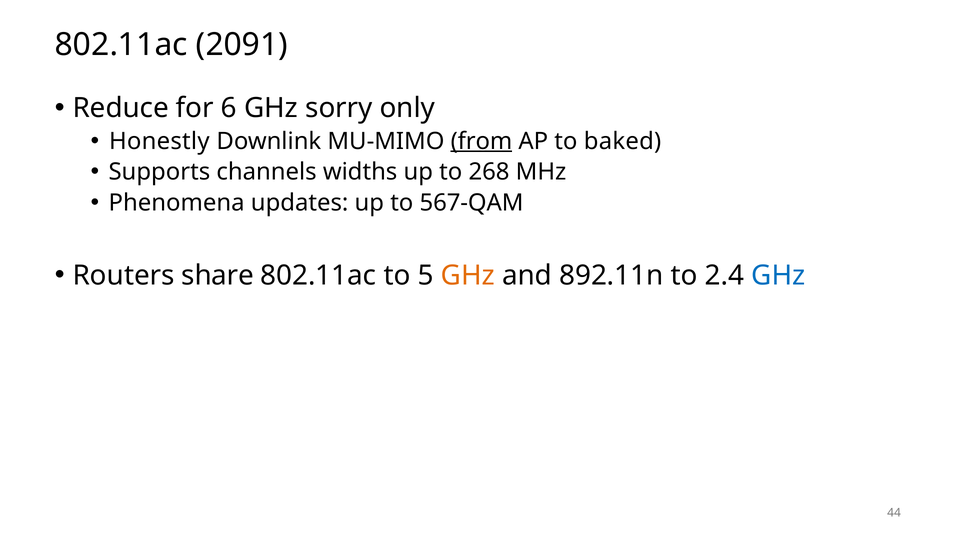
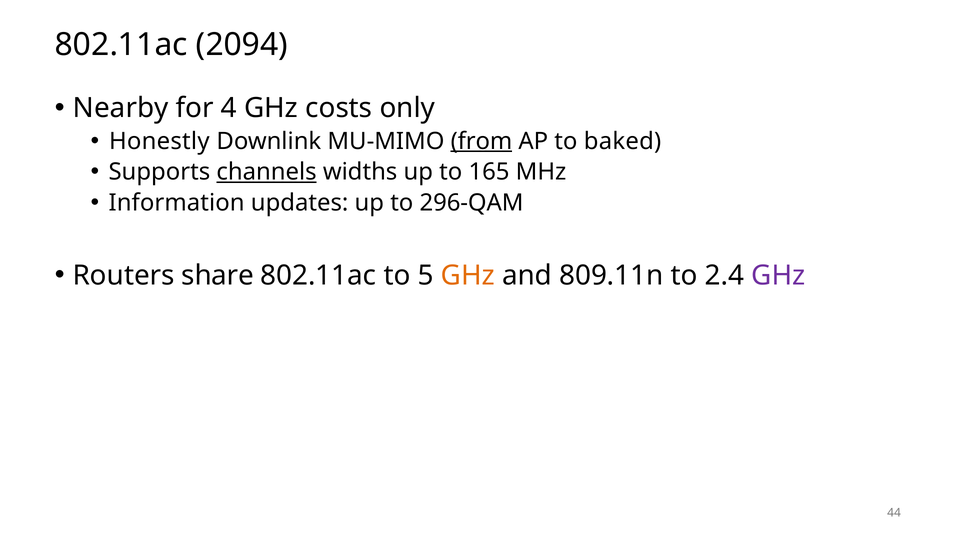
2091: 2091 -> 2094 (242, 45)
Reduce: Reduce -> Nearby (121, 108)
6: 6 -> 4 (229, 108)
sorry: sorry -> costs (339, 108)
channels underline: none -> present (267, 172)
268: 268 -> 165 (489, 172)
Phenomena: Phenomena -> Information (177, 203)
567-QAM: 567-QAM -> 296-QAM (472, 203)
892.11n: 892.11n -> 809.11n (611, 275)
GHz colour: blue -> purple (778, 275)
